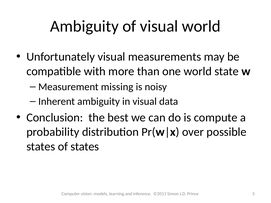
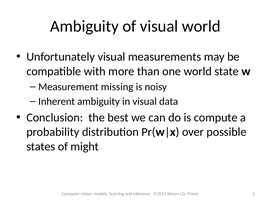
of states: states -> might (85, 147)
